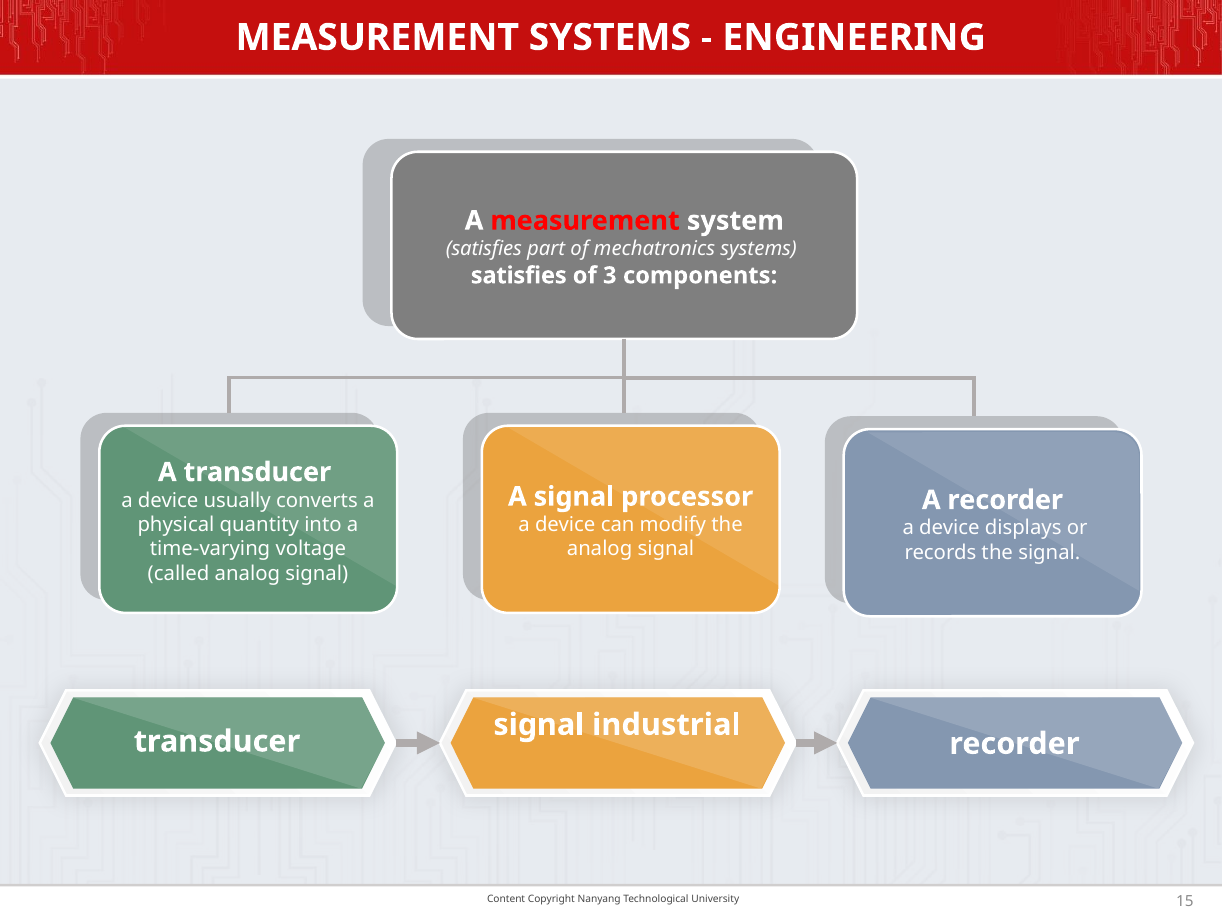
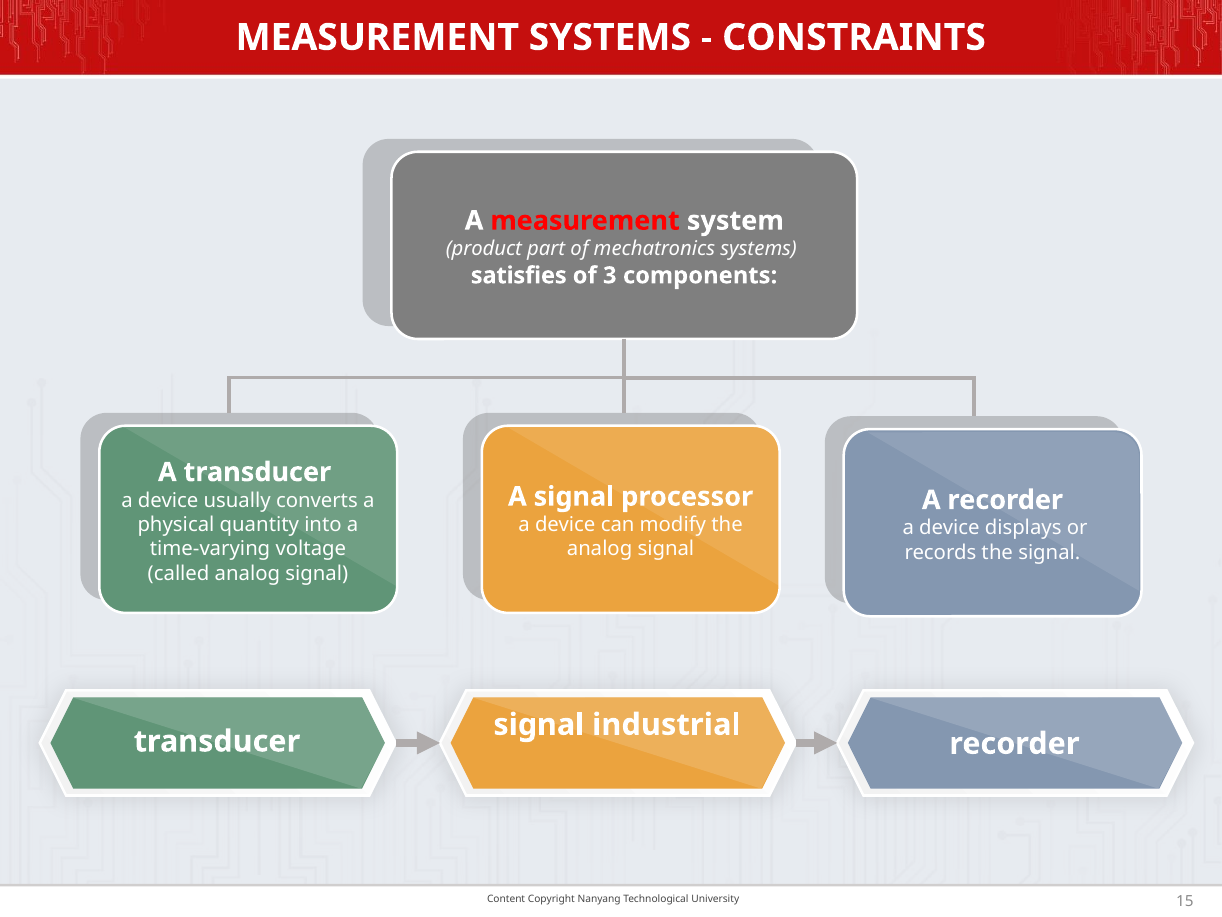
ENGINEERING: ENGINEERING -> CONSTRAINTS (854, 37)
satisfies: satisfies -> product (484, 249)
